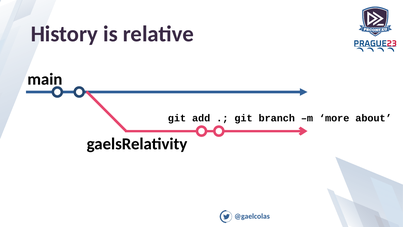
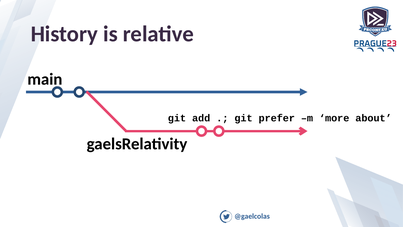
branch: branch -> prefer (277, 118)
